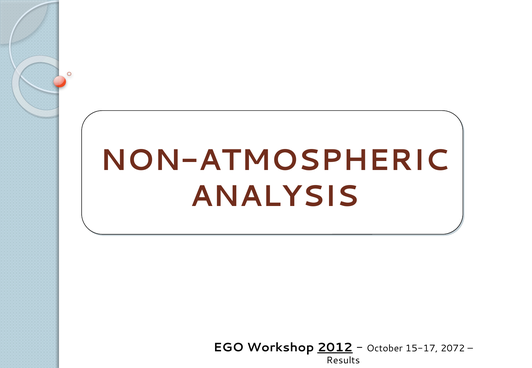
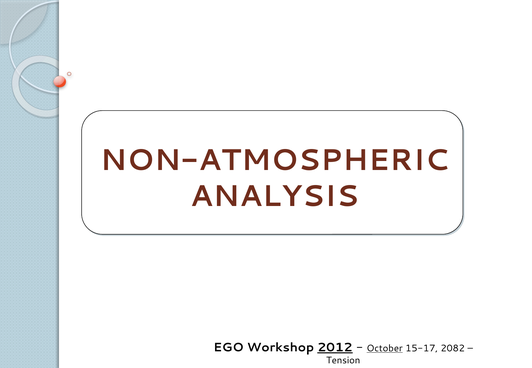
October underline: none -> present (385, 349)
2072: 2072 -> 2082 (453, 349)
Results: Results -> Tension (343, 361)
